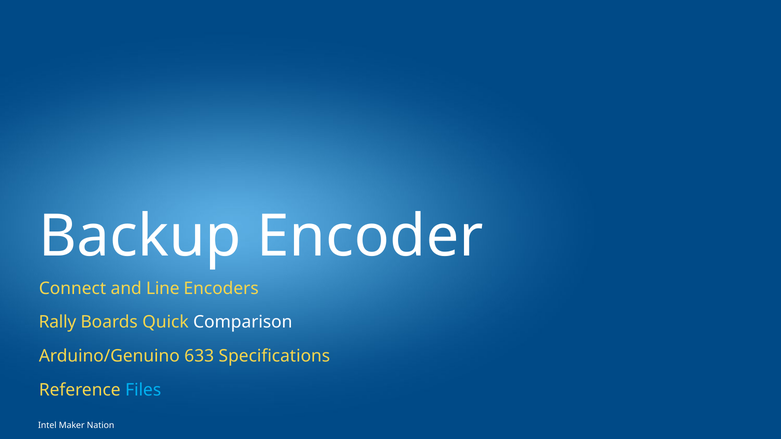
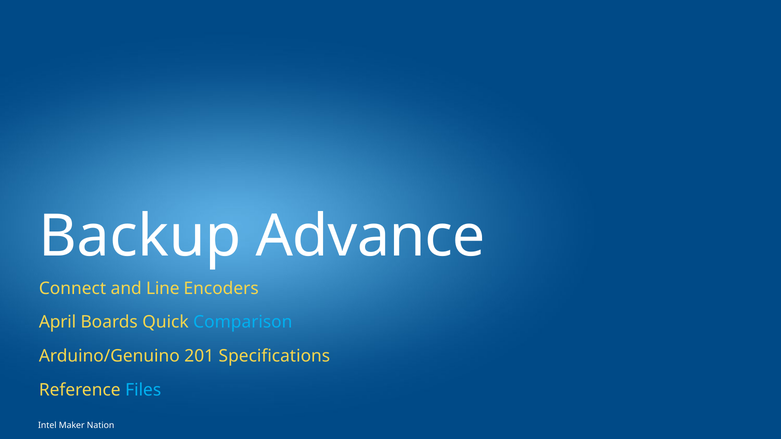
Encoder: Encoder -> Advance (371, 237)
Rally: Rally -> April (58, 322)
Comparison colour: white -> light blue (243, 322)
633: 633 -> 201 (199, 356)
